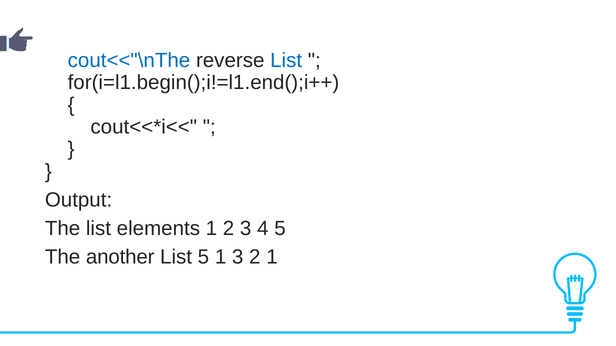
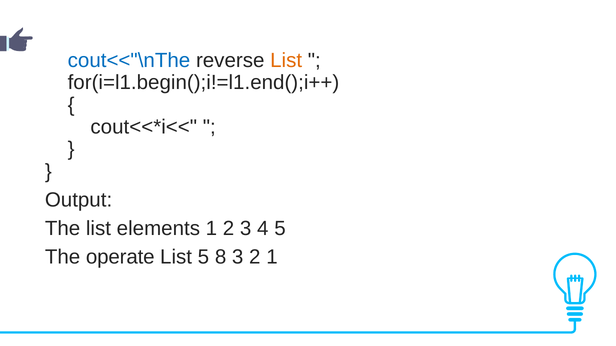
List colour: blue -> orange (286, 61)
another: another -> operate (120, 257)
5 1: 1 -> 8 (221, 257)
